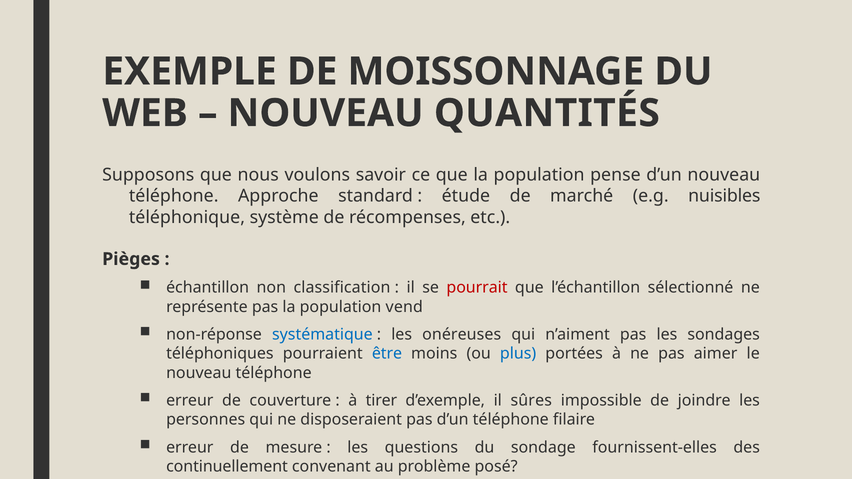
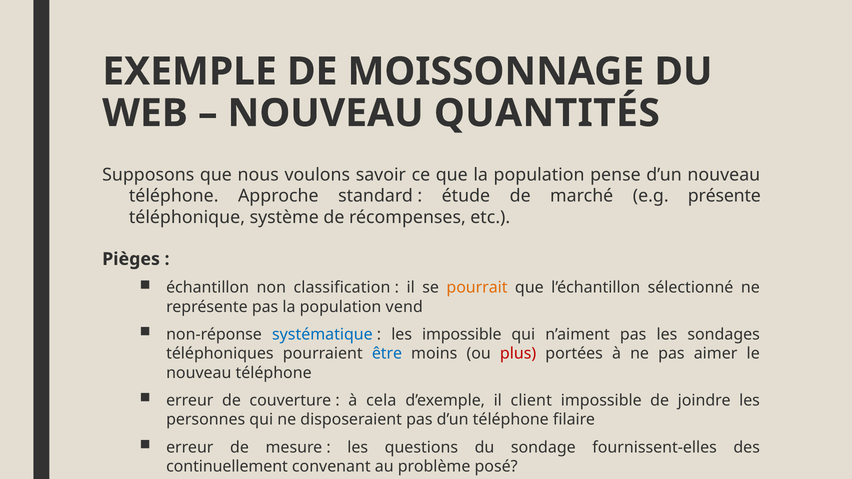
nuisibles: nuisibles -> présente (724, 196)
pourrait colour: red -> orange (477, 288)
les onéreuses: onéreuses -> impossible (462, 335)
plus colour: blue -> red (518, 354)
tirer: tirer -> cela (381, 401)
sûres: sûres -> client (531, 401)
